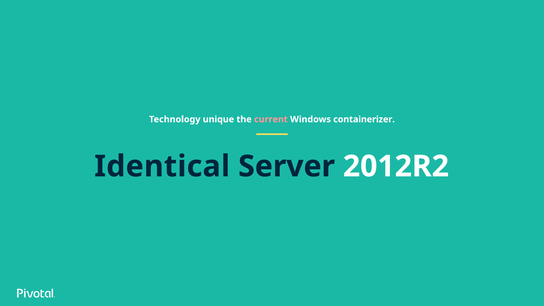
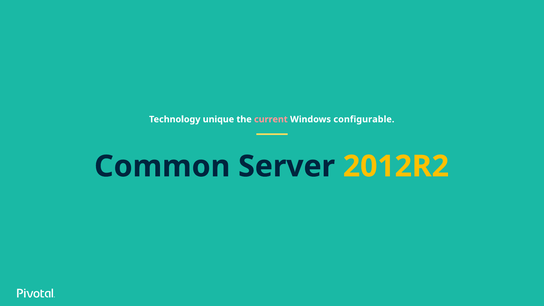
containerizer: containerizer -> configurable (364, 119)
Identical: Identical -> Common (162, 166)
2012R2 colour: white -> yellow (396, 166)
